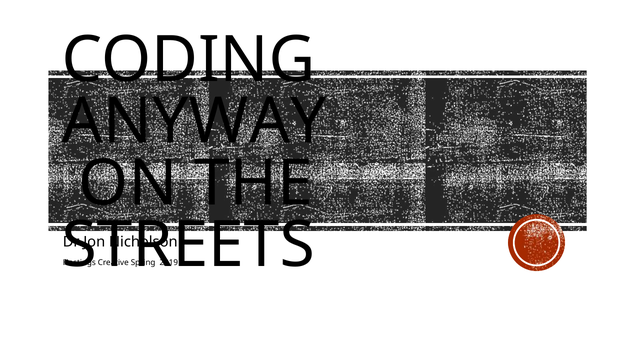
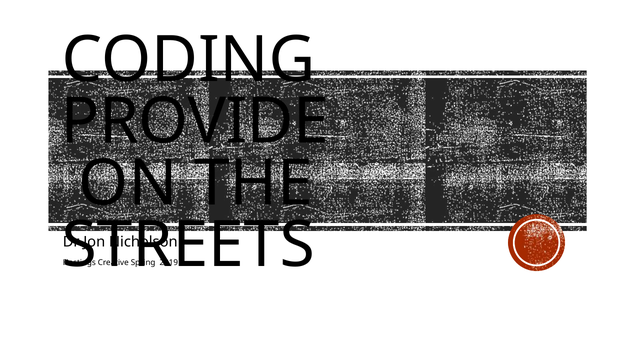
ANYWAY: ANYWAY -> PROVIDE (195, 122)
